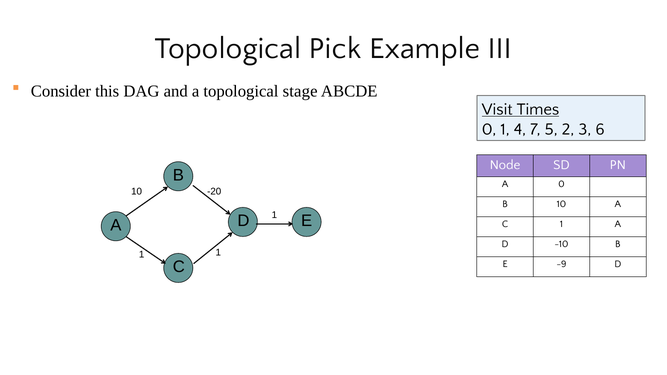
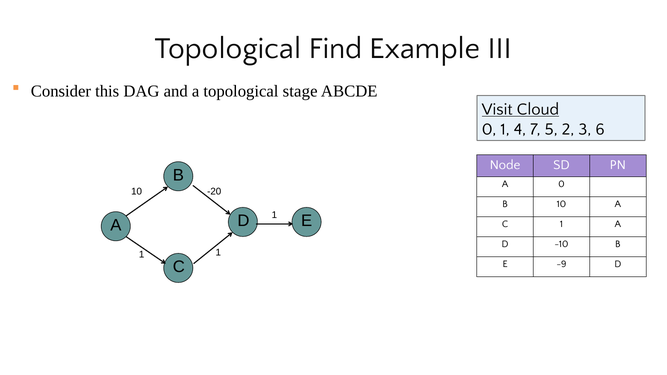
Pick: Pick -> Find (335, 48)
Times: Times -> Cloud (538, 109)
